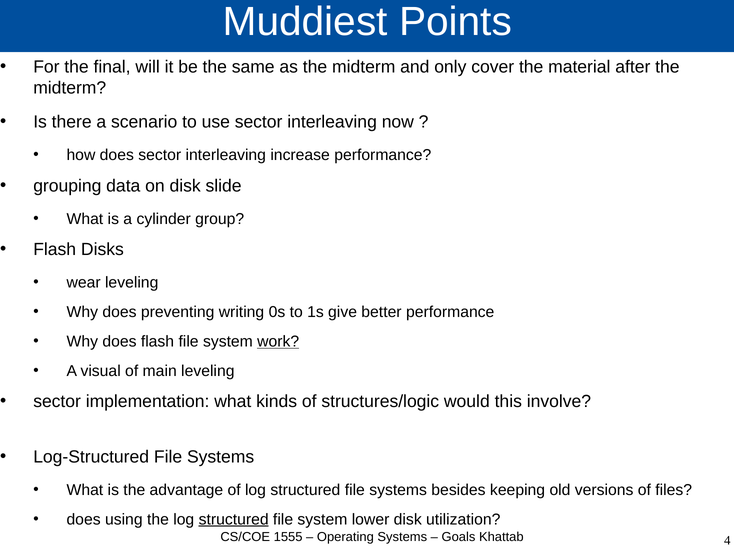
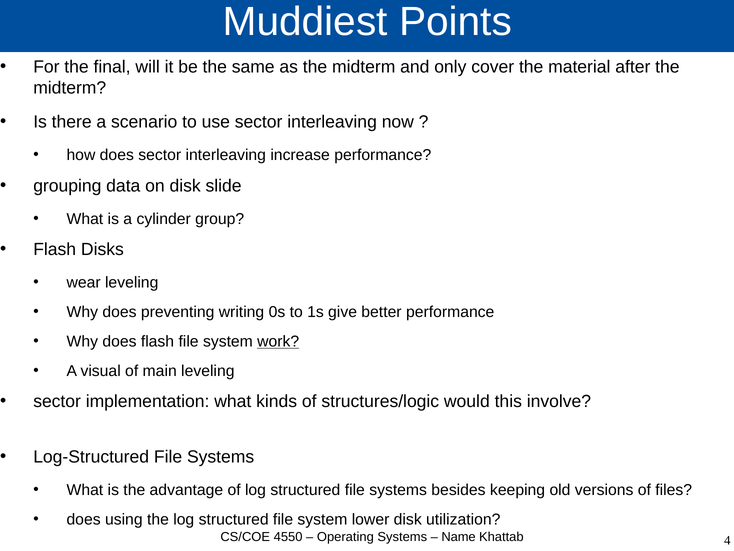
structured underline: present -> none (234, 519)
1555: 1555 -> 4550 (288, 536)
Goals: Goals -> Name (459, 536)
